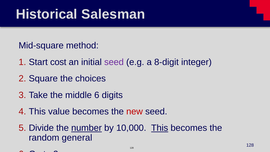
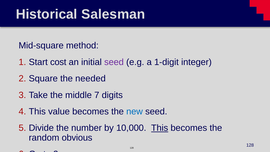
8-digit: 8-digit -> 1-digit (166, 62)
choices: choices -> needed (90, 78)
middle 6: 6 -> 7 (97, 95)
new colour: red -> blue (135, 111)
number underline: present -> none (86, 128)
general: general -> obvious (77, 138)
